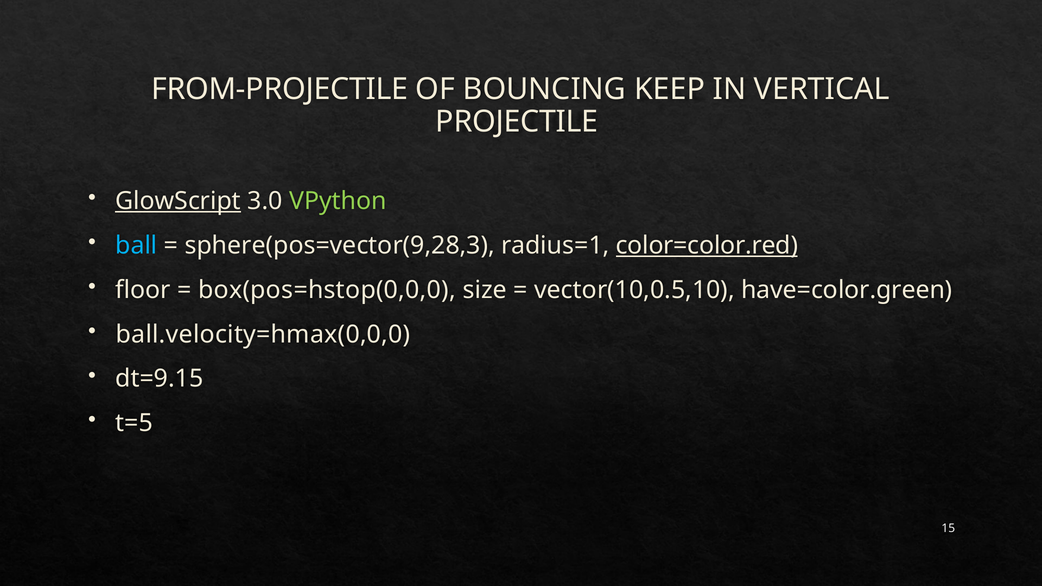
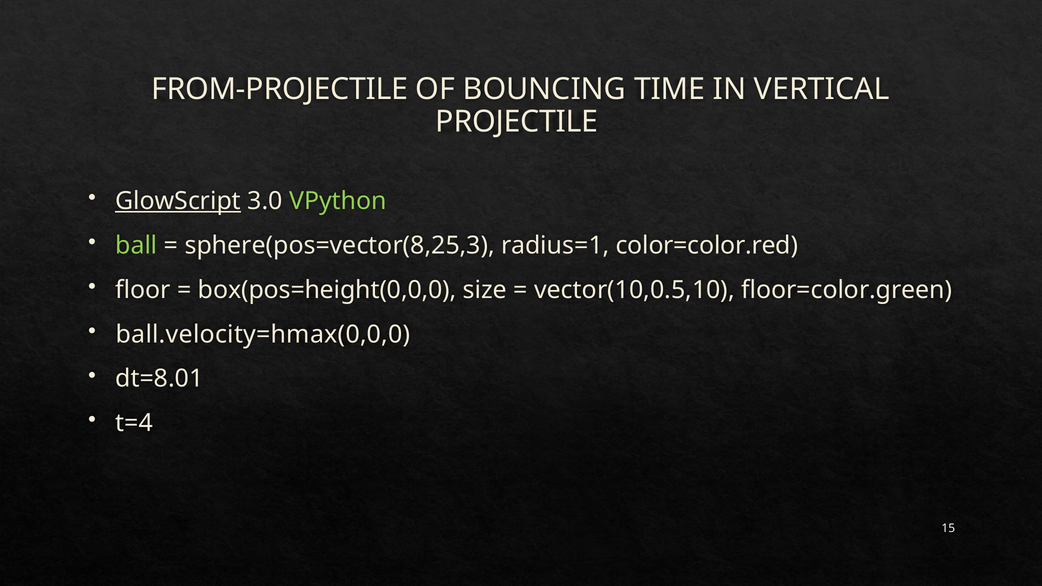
KEEP: KEEP -> TIME (670, 89)
ball colour: light blue -> light green (136, 246)
sphere(pos=vector(9,28,3: sphere(pos=vector(9,28,3 -> sphere(pos=vector(8,25,3 (340, 246)
color=color.red underline: present -> none (707, 246)
box(pos=hstop(0,0,0: box(pos=hstop(0,0,0 -> box(pos=height(0,0,0 (327, 290)
have=color.green: have=color.green -> floor=color.green (847, 290)
dt=9.15: dt=9.15 -> dt=8.01 (159, 379)
t=5: t=5 -> t=4 (134, 423)
